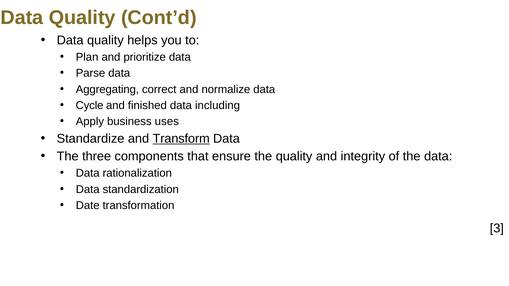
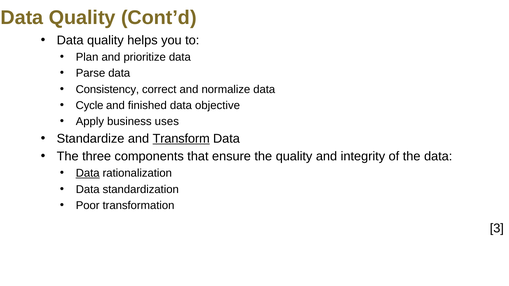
Aggregating: Aggregating -> Consistency (107, 89)
including: including -> objective (218, 106)
Data underline: none -> present (88, 173)
Date: Date -> Poor (88, 206)
